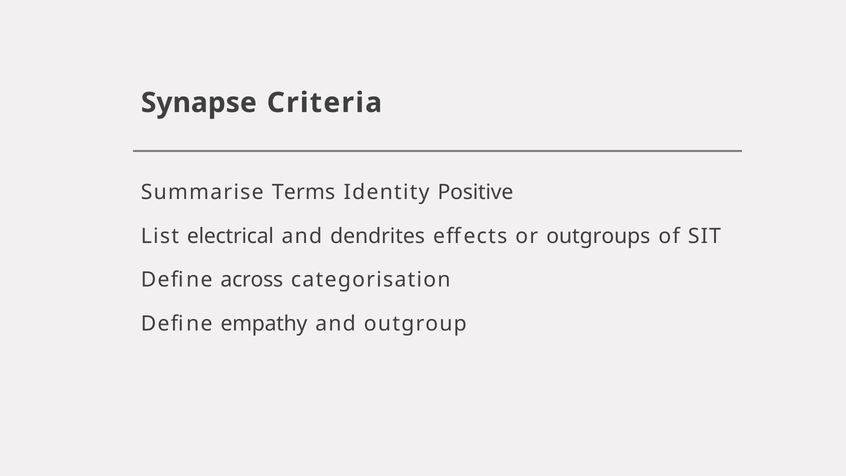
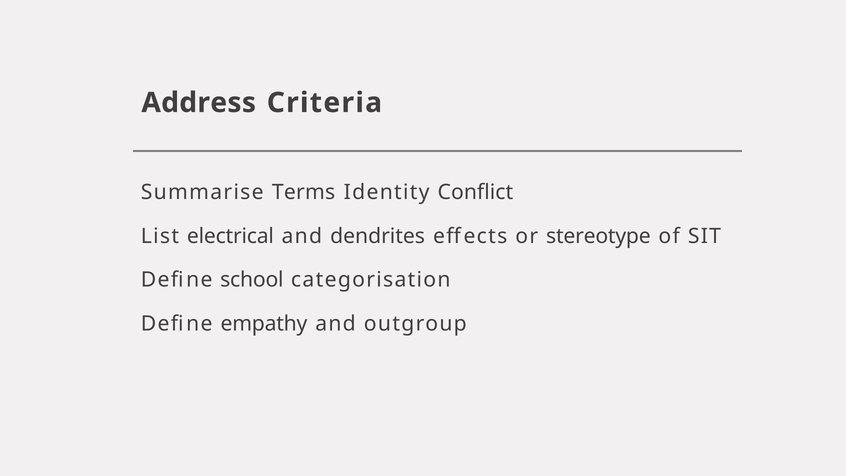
Synapse: Synapse -> Address (199, 103)
Positive: Positive -> Conflict (475, 192)
outgroups: outgroups -> stereotype (598, 236)
across: across -> school (252, 280)
